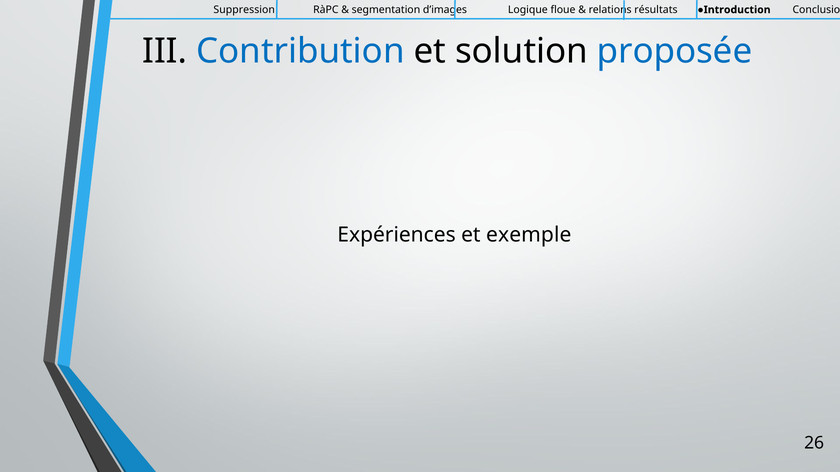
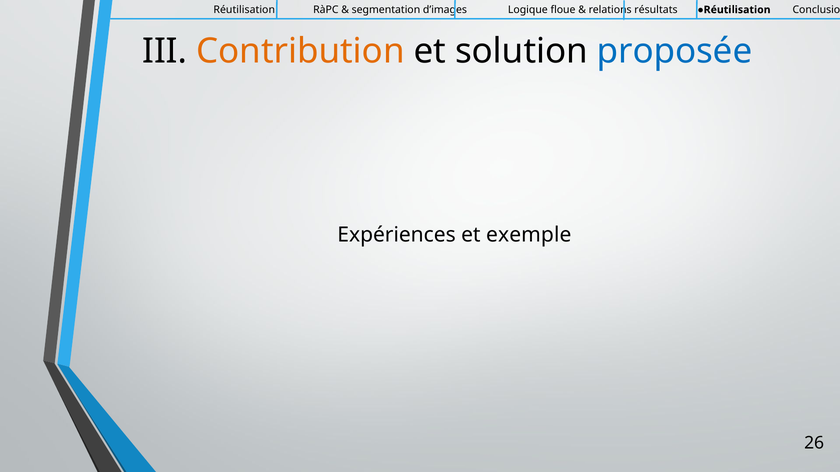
Suppression: Suppression -> Réutilisation (244, 10)
Introduction: Introduction -> Réutilisation (737, 10)
Contribution colour: blue -> orange (300, 51)
